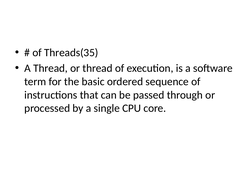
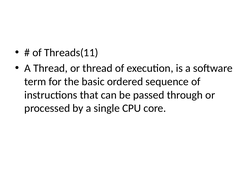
Threads(35: Threads(35 -> Threads(11 (71, 52)
